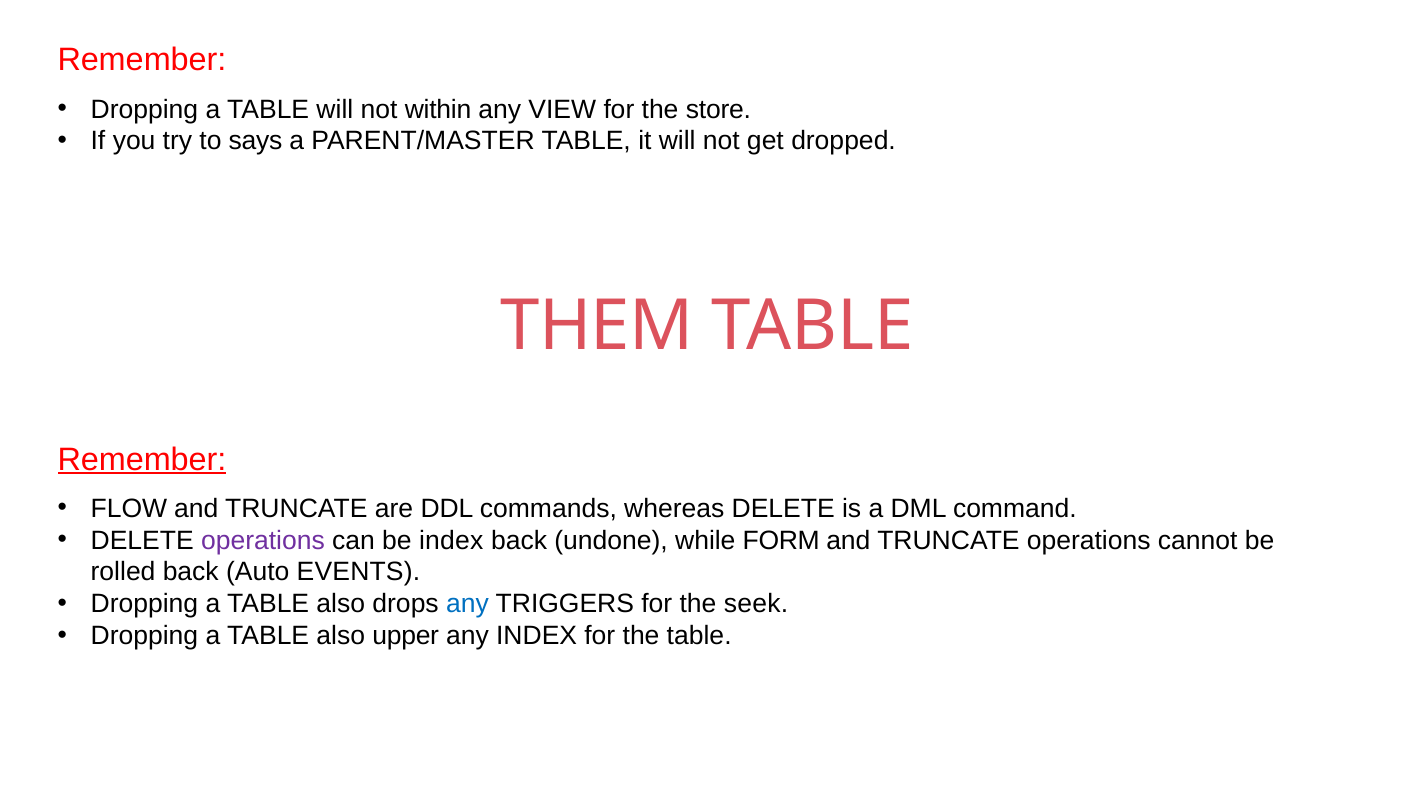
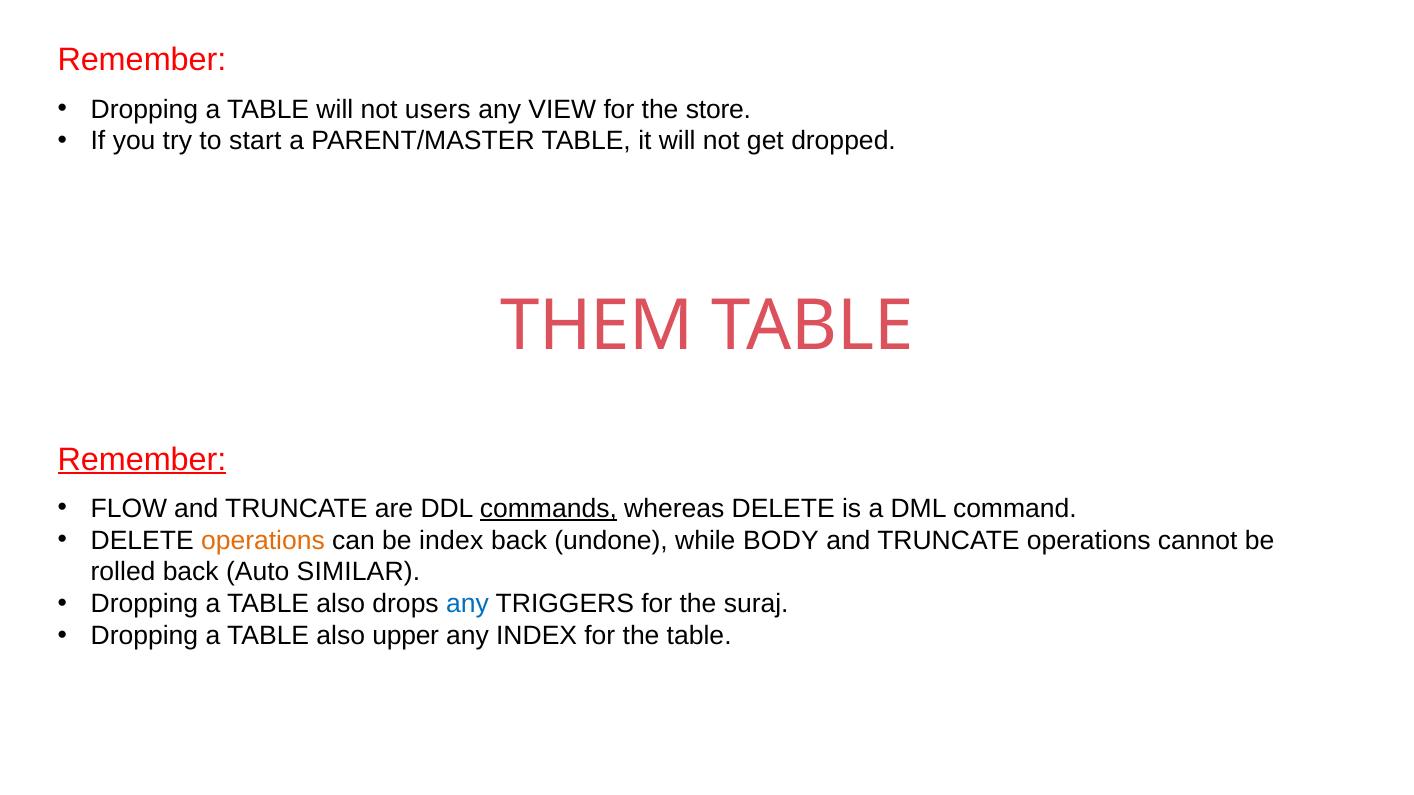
within: within -> users (438, 109)
says: says -> start (255, 141)
commands underline: none -> present (548, 509)
operations colour: purple -> orange (263, 541)
FORM: FORM -> BODY (781, 541)
EVENTS: EVENTS -> SIMILAR (358, 572)
seek: seek -> suraj (756, 604)
